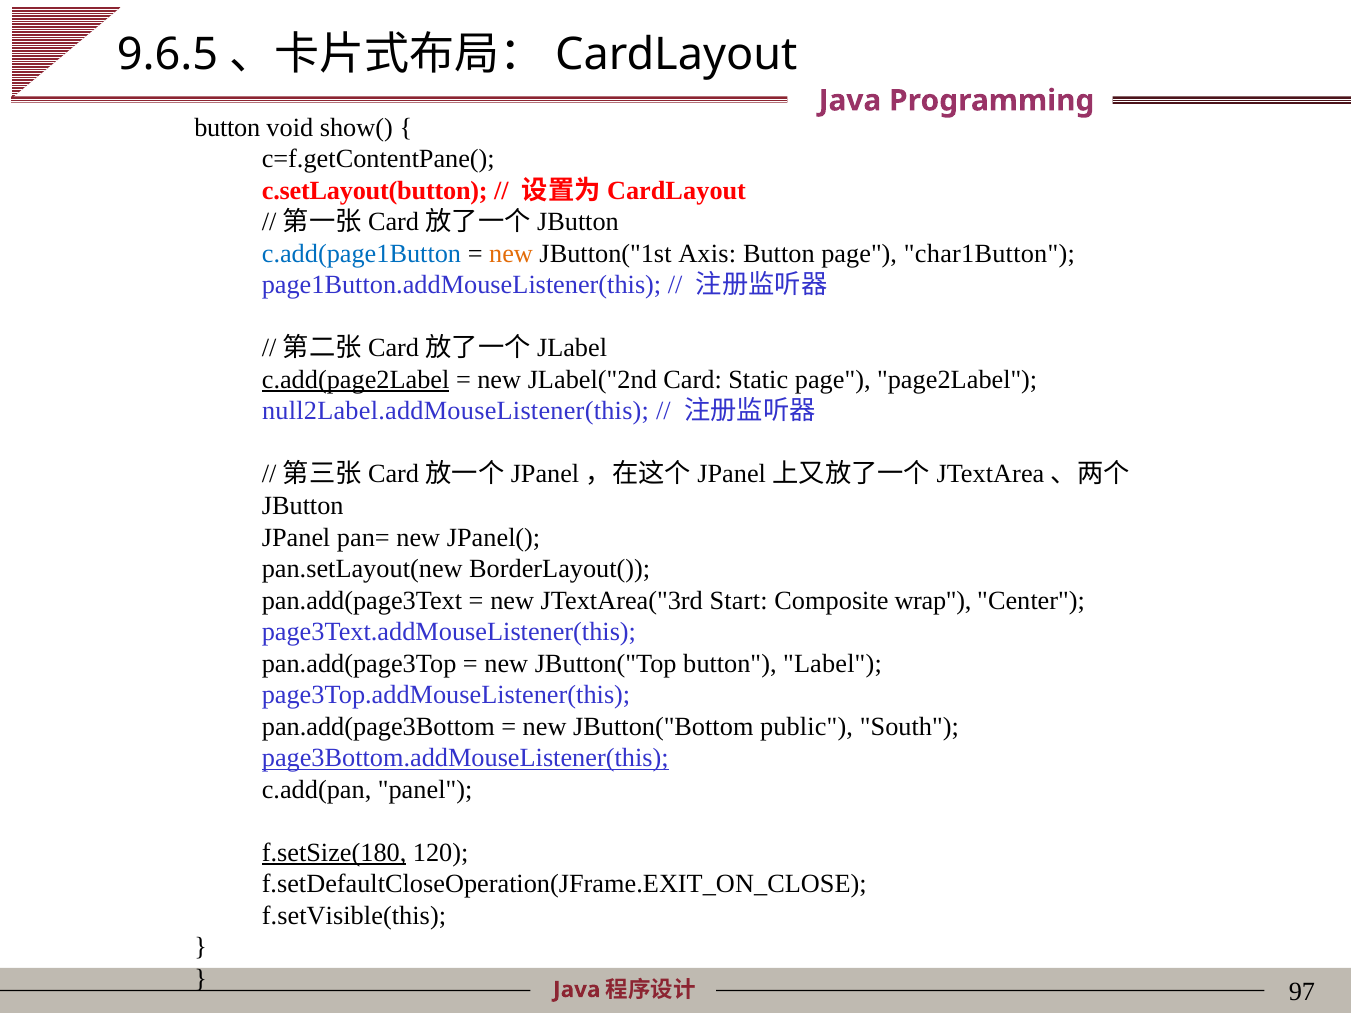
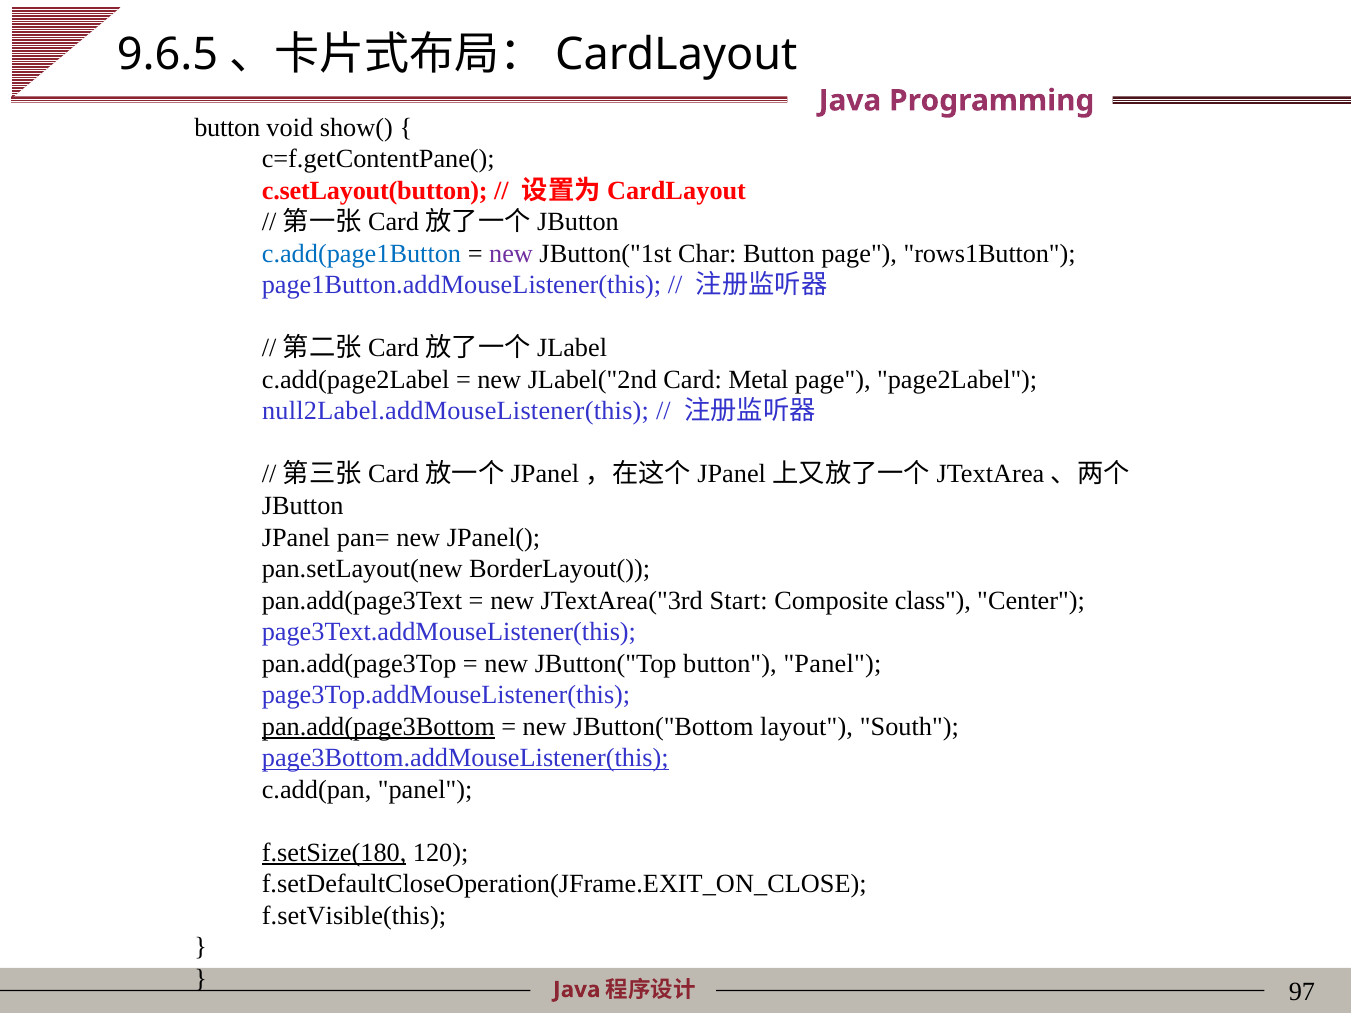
new colour: orange -> purple (511, 254)
Axis: Axis -> Char (707, 254)
char1Button: char1Button -> rows1Button (990, 254)
c.add(page2Label underline: present -> none (356, 380)
Static: Static -> Metal (758, 380)
wrap: wrap -> class (933, 601)
button Label: Label -> Panel (832, 664)
pan.add(page3Bottom underline: none -> present (378, 727)
public: public -> layout (807, 727)
